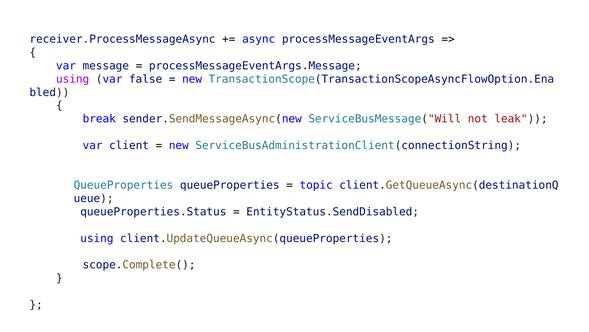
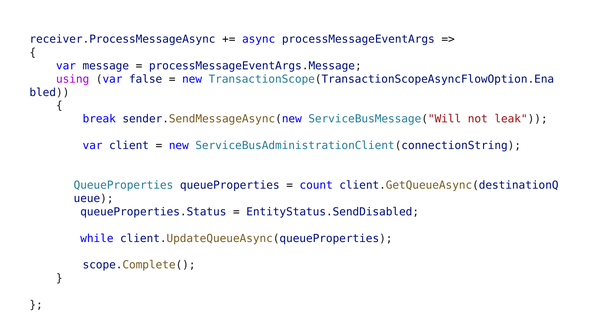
topic: topic -> count (316, 185)
using: using -> while (97, 238)
